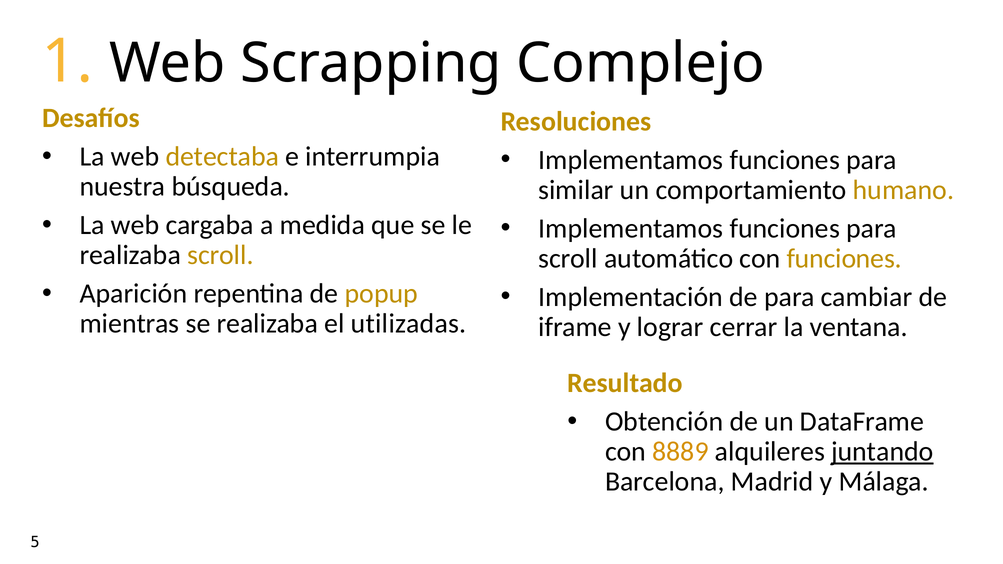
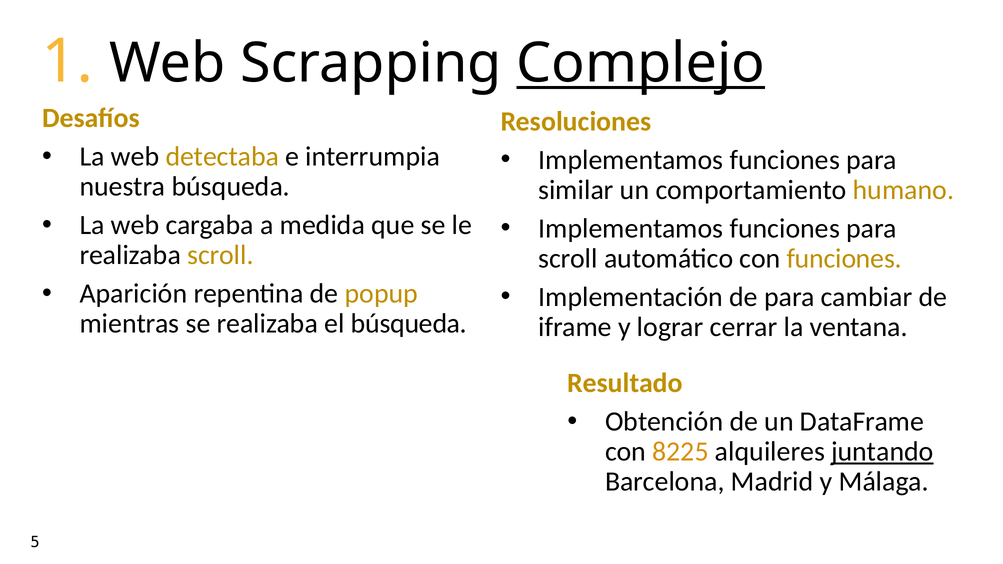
Complejo underline: none -> present (641, 64)
el utilizadas: utilizadas -> búsqueda (409, 324)
8889: 8889 -> 8225 (680, 452)
